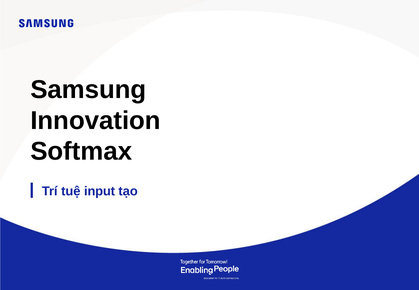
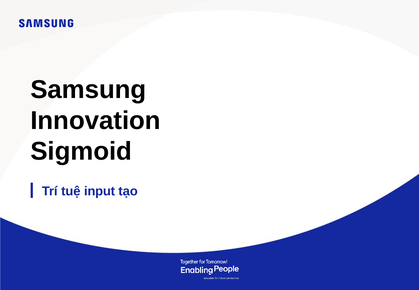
Softmax: Softmax -> Sigmoid (81, 152)
